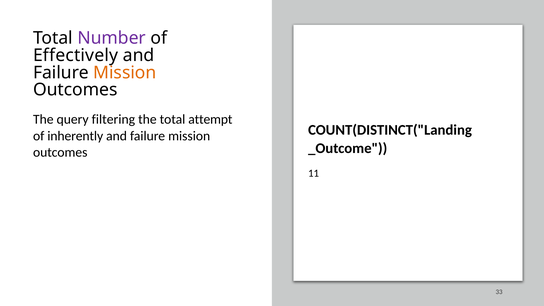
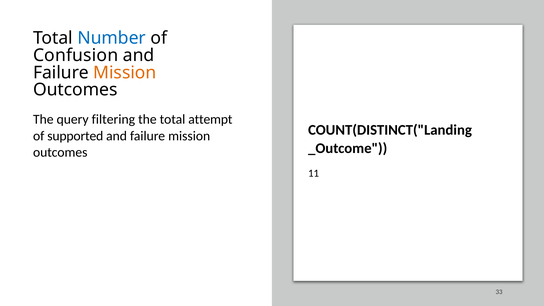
Number colour: purple -> blue (112, 38)
Effectively: Effectively -> Confusion (76, 55)
inherently: inherently -> supported (75, 136)
